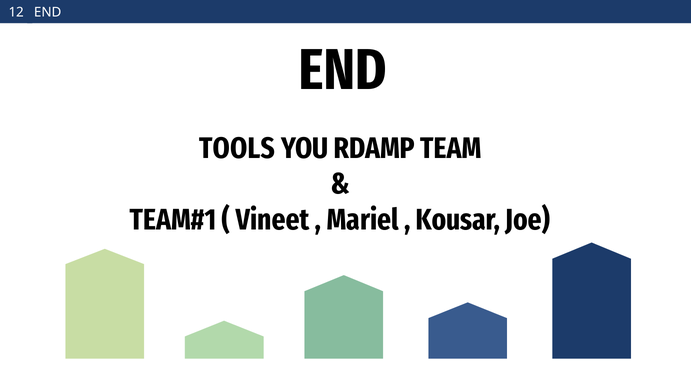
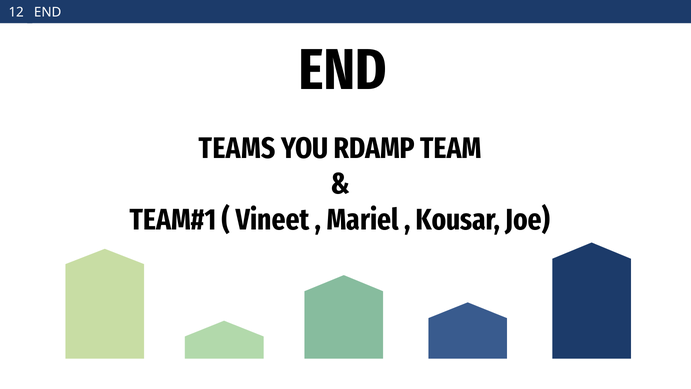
TOOLS: TOOLS -> TEAMS (237, 148)
